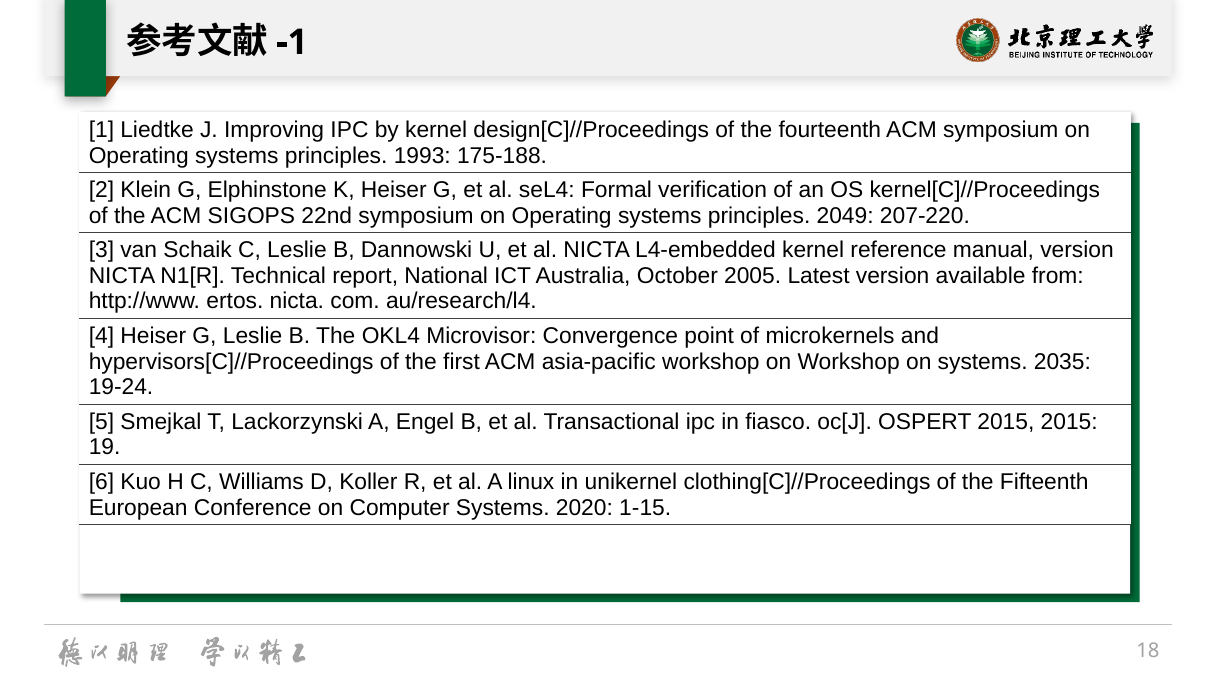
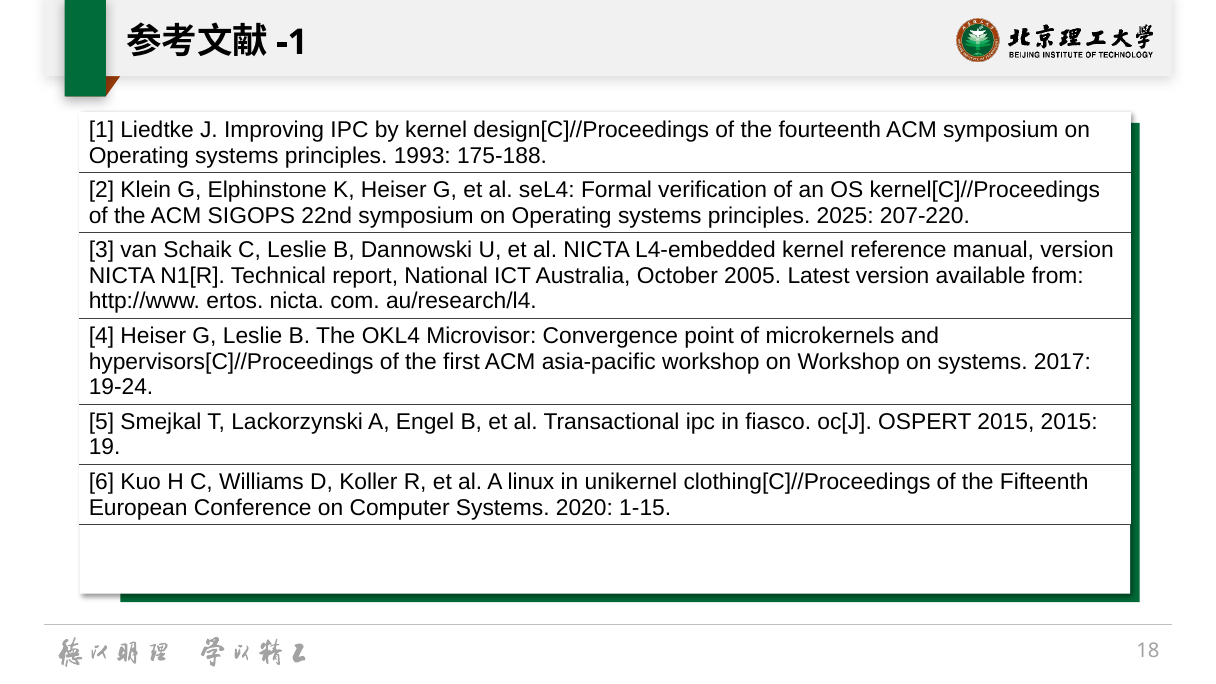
2049: 2049 -> 2025 (845, 216)
2035: 2035 -> 2017 (1062, 362)
